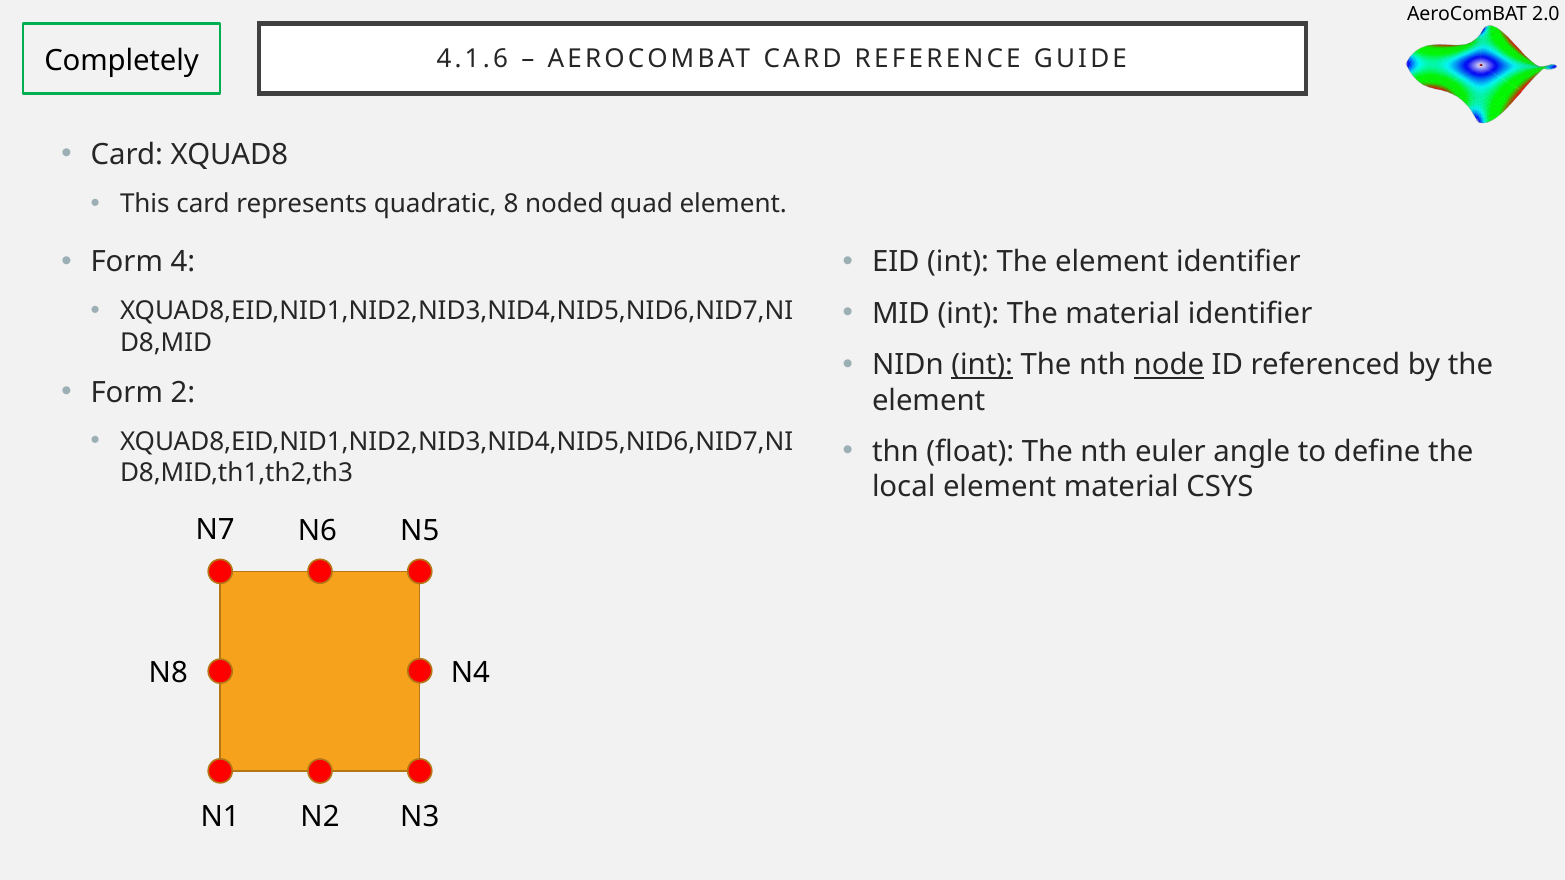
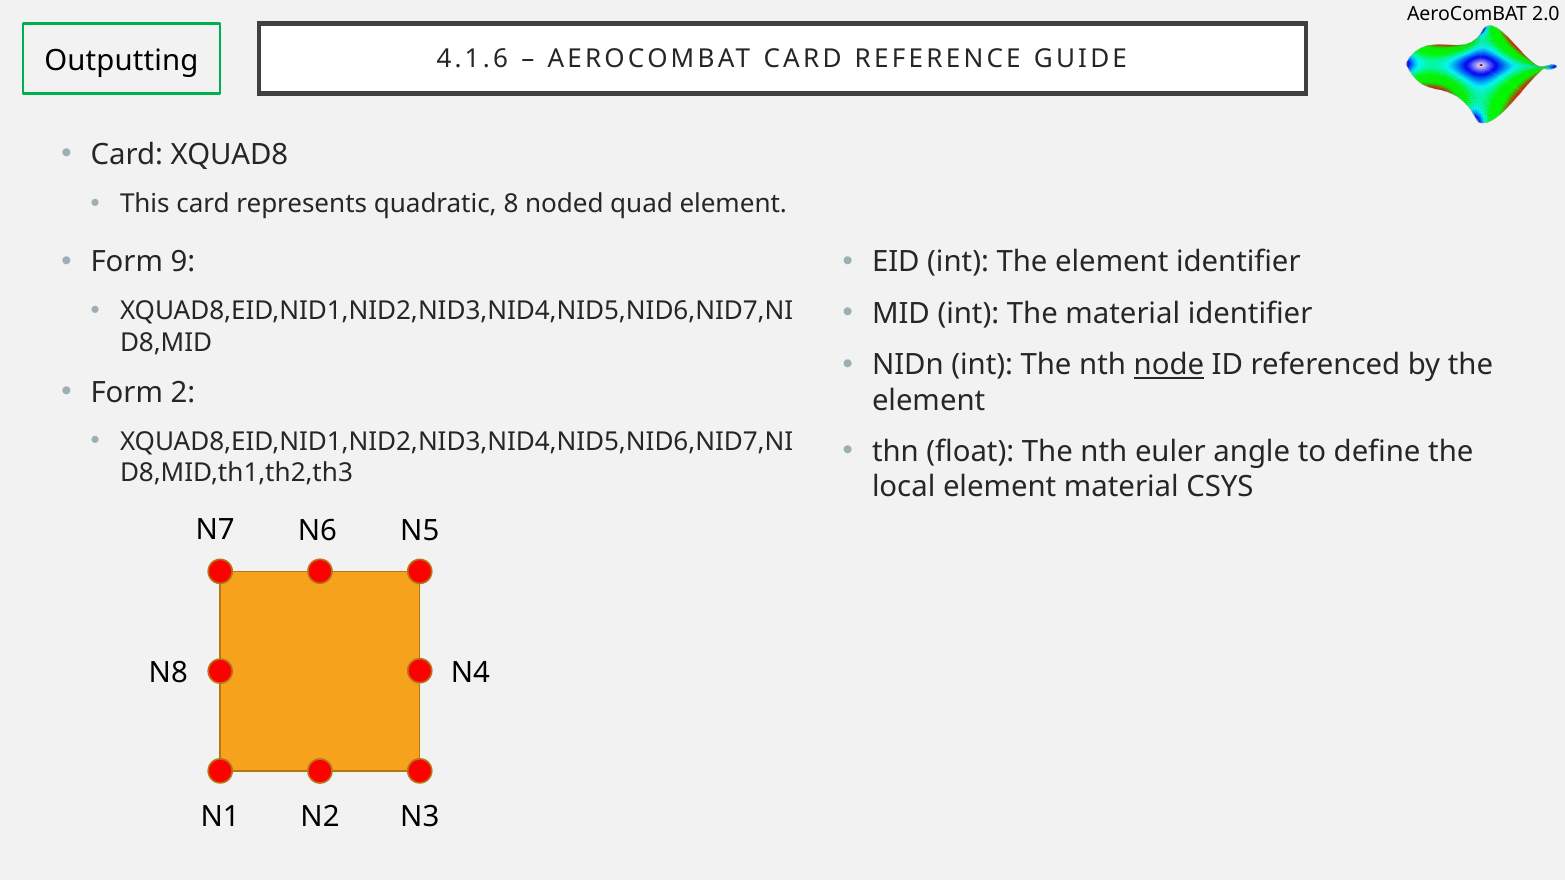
Completely: Completely -> Outputting (121, 61)
4: 4 -> 9 (183, 262)
int underline: present -> none (982, 365)
